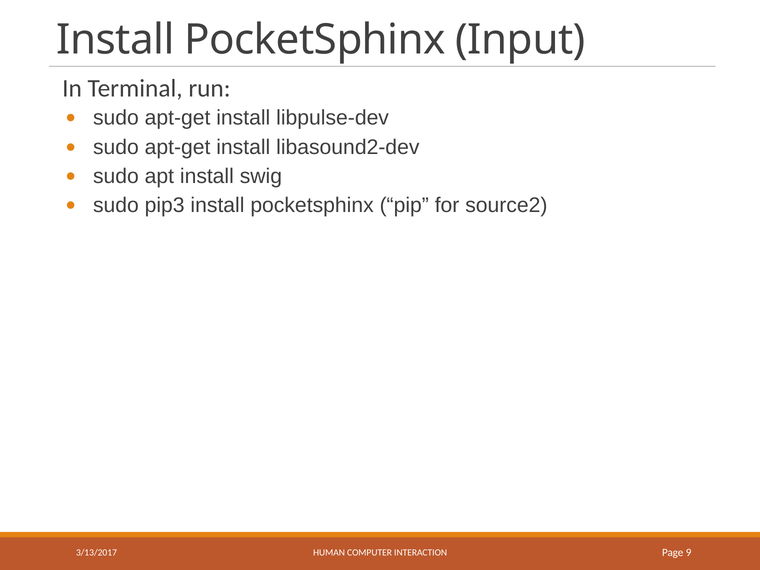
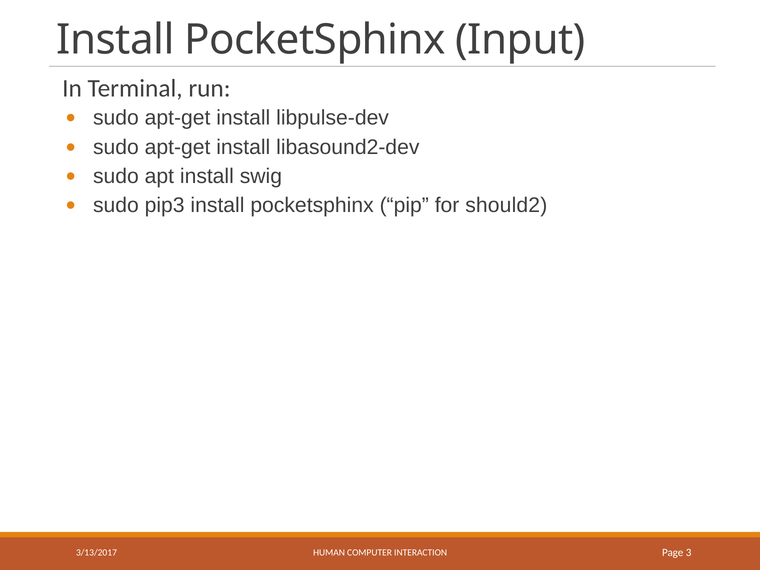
source2: source2 -> should2 (506, 205)
9: 9 -> 3 (689, 553)
